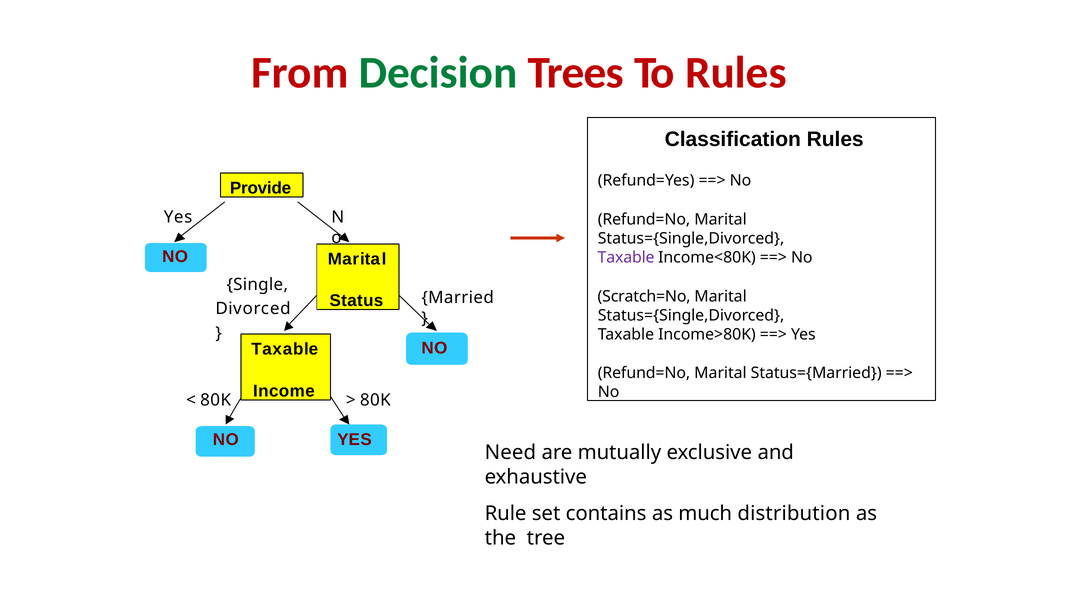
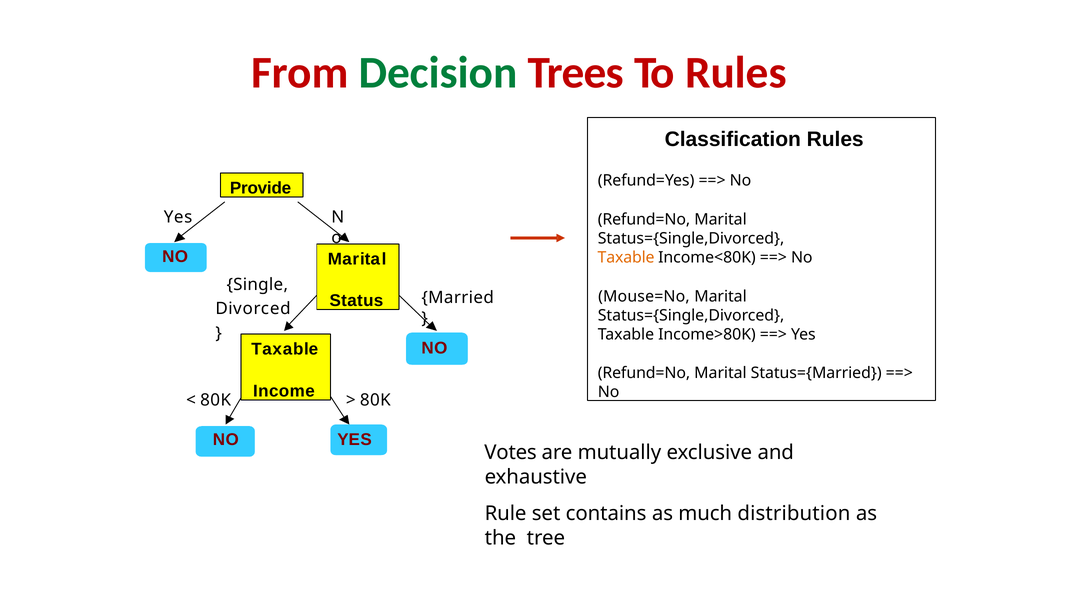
Taxable colour: purple -> orange (626, 258)
Scratch=No: Scratch=No -> Mouse=No (644, 297)
Need: Need -> Votes (511, 453)
